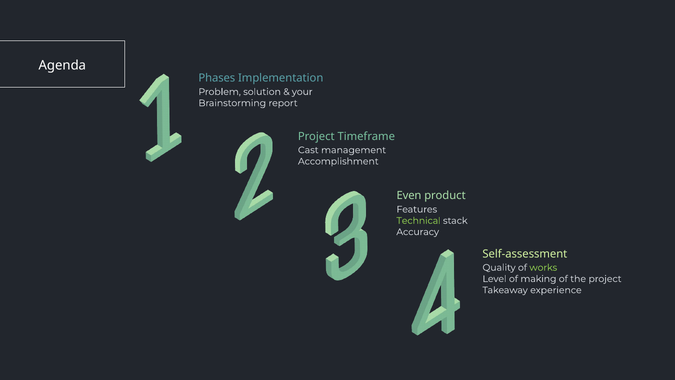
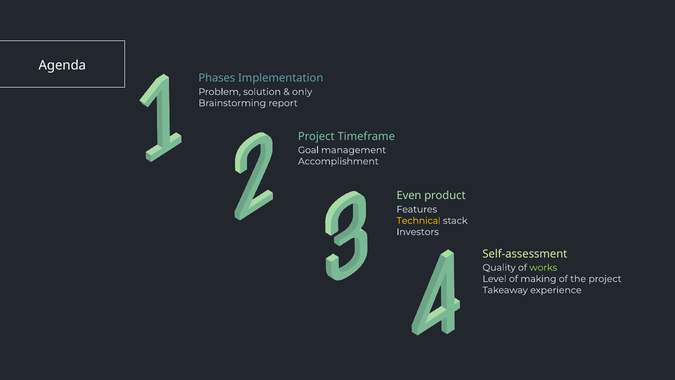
your: your -> only (302, 92)
Cast: Cast -> Goal (308, 150)
Technical colour: light green -> yellow (419, 221)
Accuracy: Accuracy -> Investors (418, 232)
